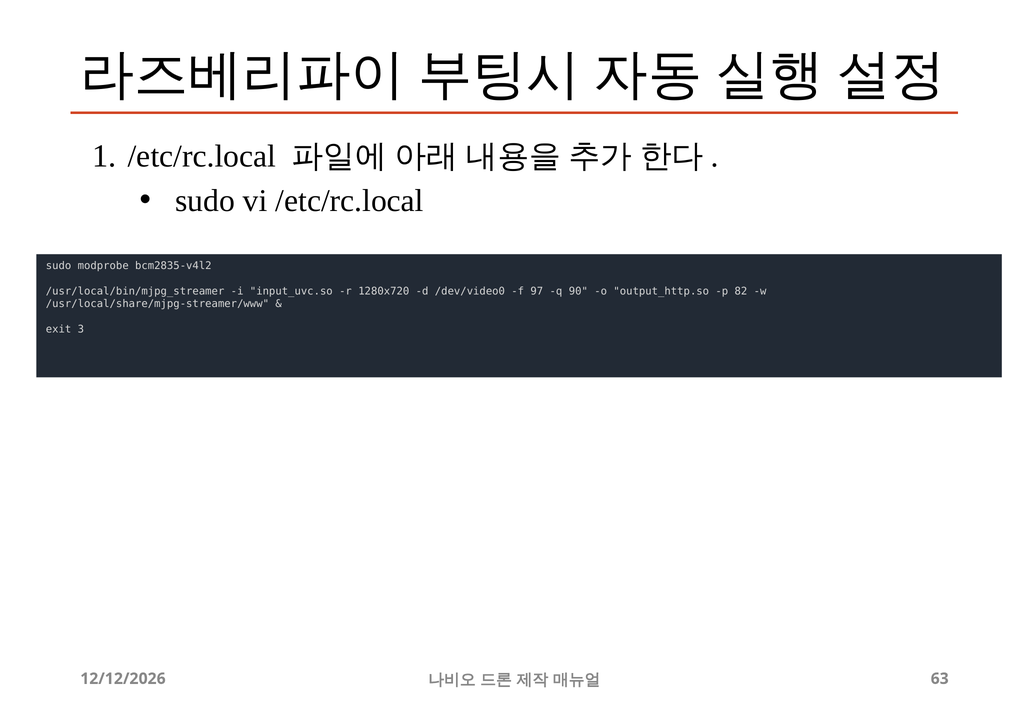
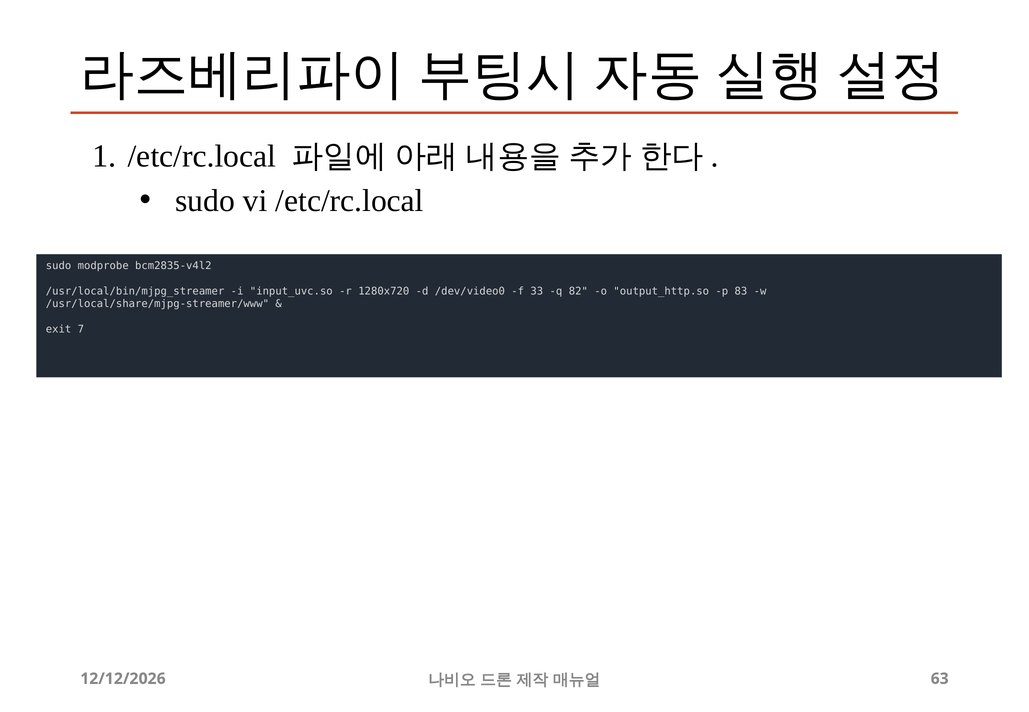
97: 97 -> 33 (537, 291)
90: 90 -> 82 (578, 291)
82: 82 -> 83 (741, 291)
3: 3 -> 7 (81, 329)
